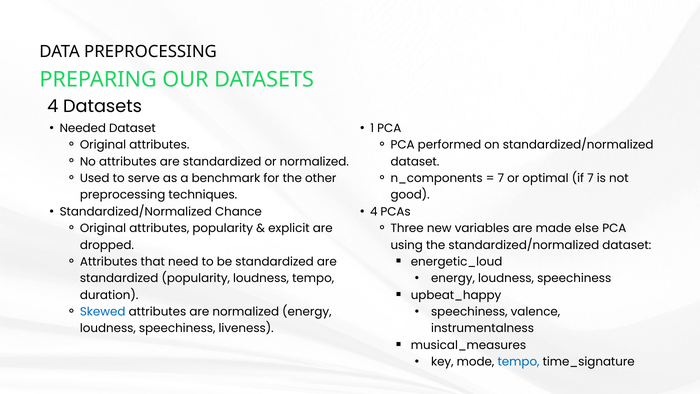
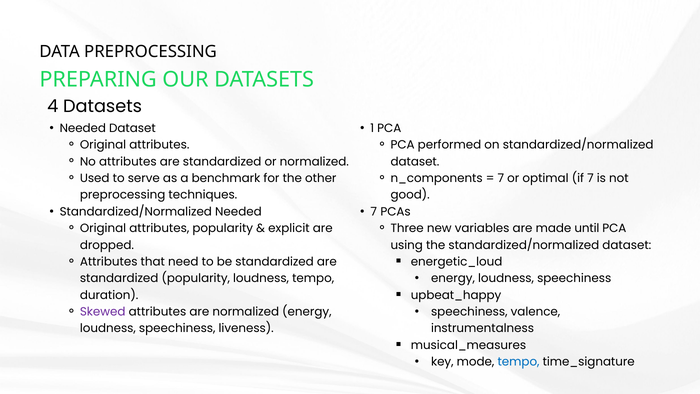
Standardized/Normalized Chance: Chance -> Needed (238, 212)
4: 4 -> 7 (374, 212)
else: else -> until (587, 228)
Skewed colour: blue -> purple (103, 312)
